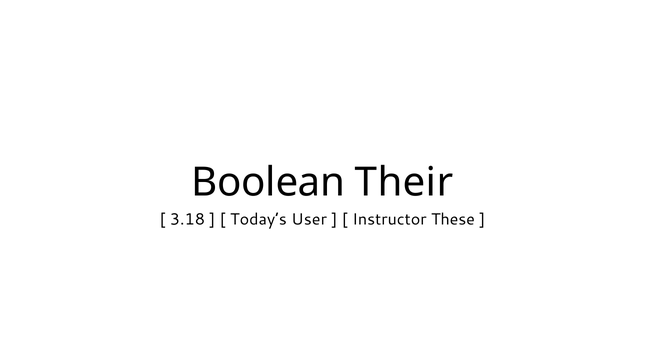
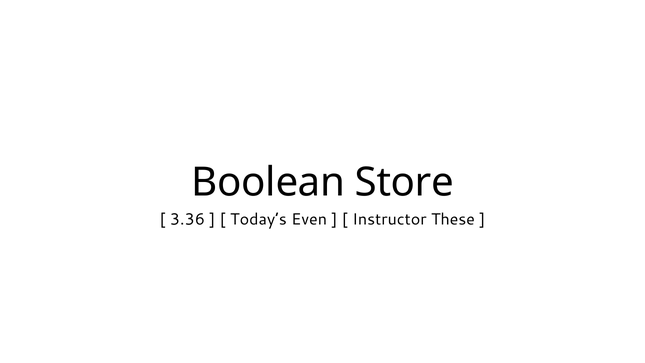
Their: Their -> Store (404, 182)
3.18: 3.18 -> 3.36 (187, 219)
User: User -> Even (309, 219)
